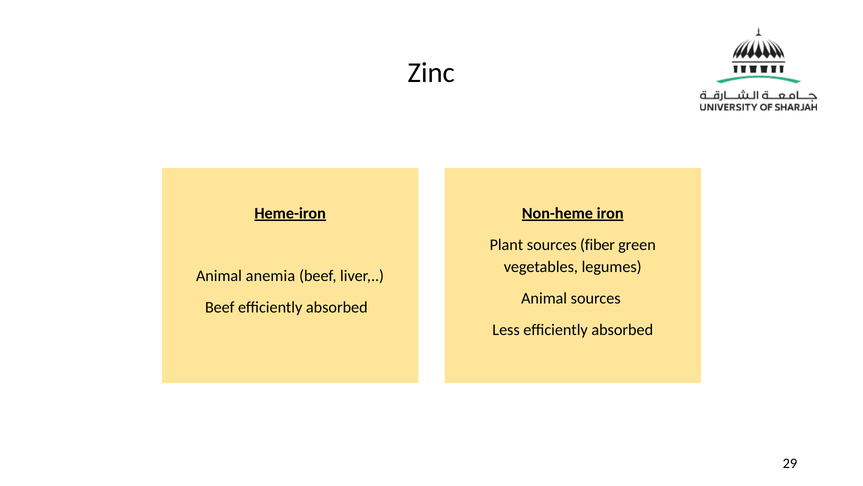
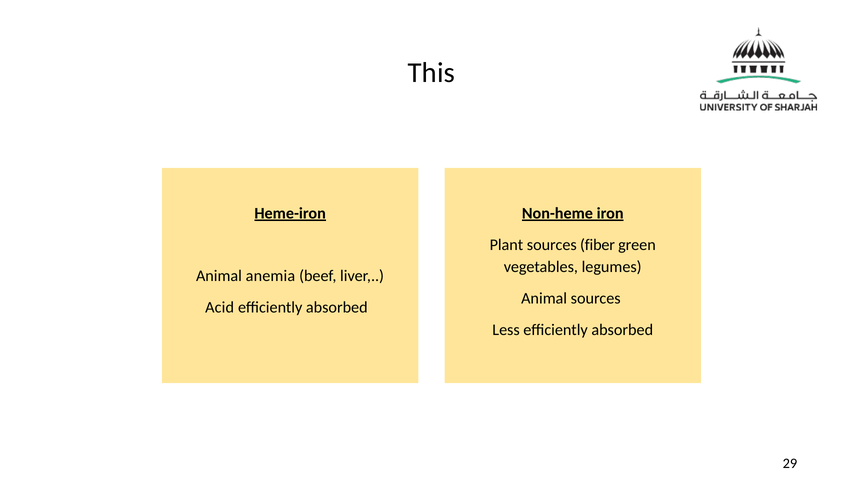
Zinc: Zinc -> This (431, 73)
Beef: Beef -> Acid (220, 307)
